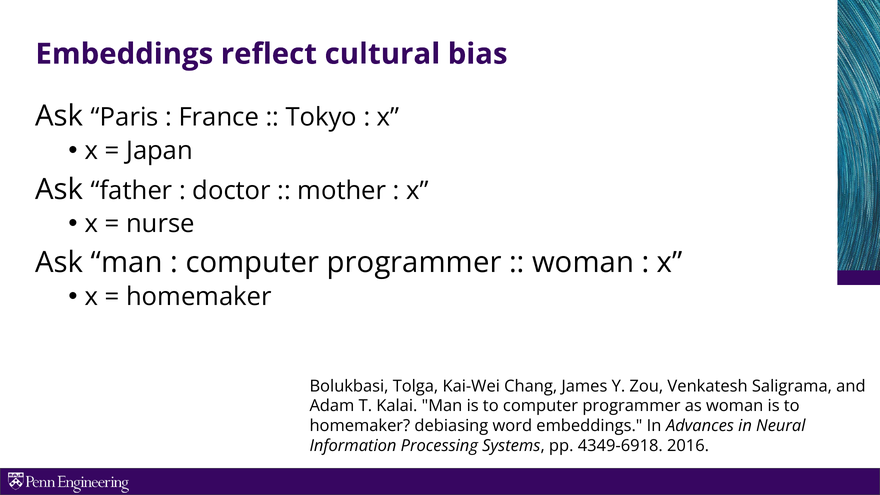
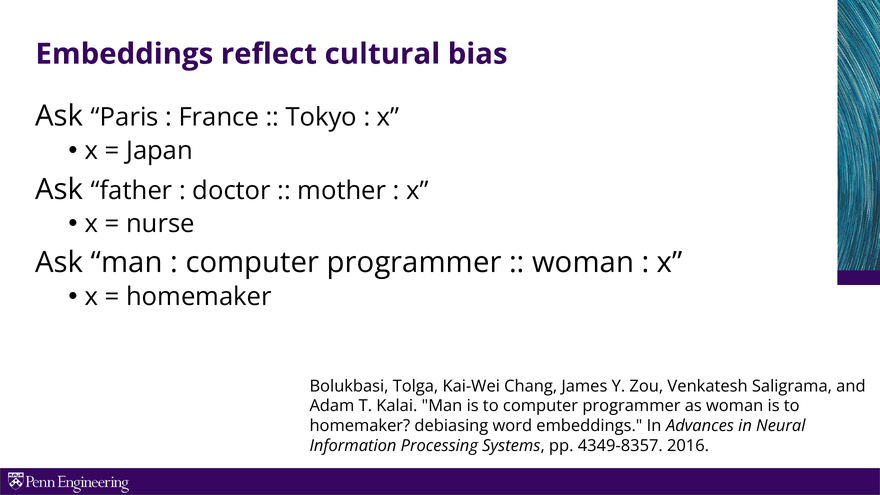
4349-6918: 4349-6918 -> 4349-8357 (620, 446)
